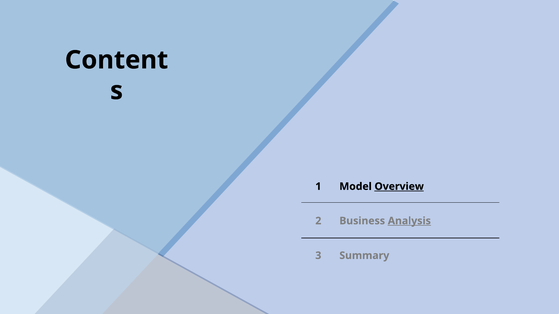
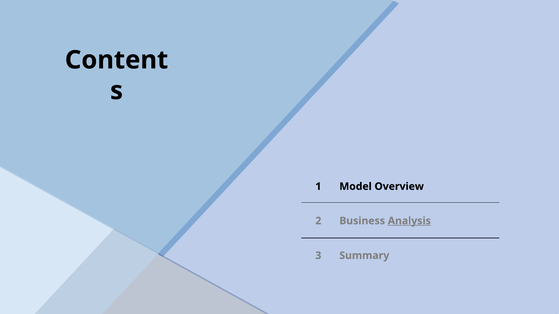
Overview underline: present -> none (399, 187)
